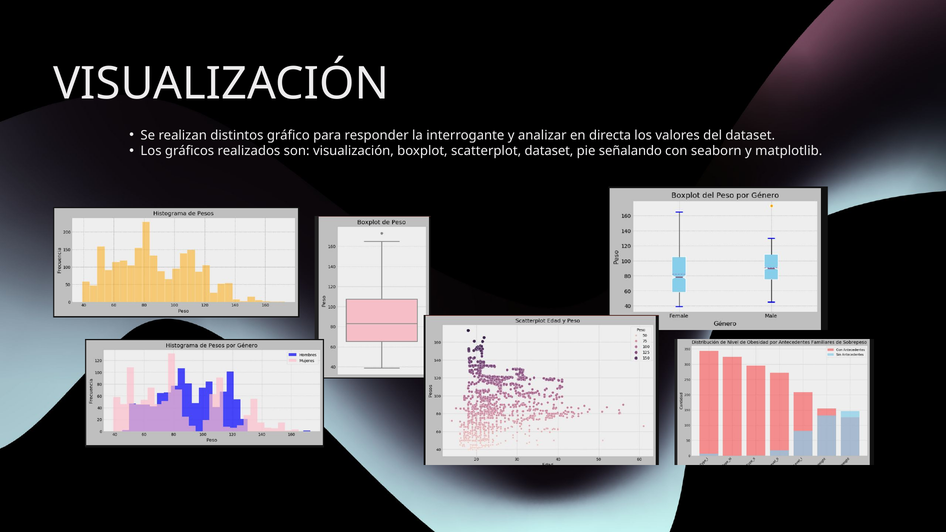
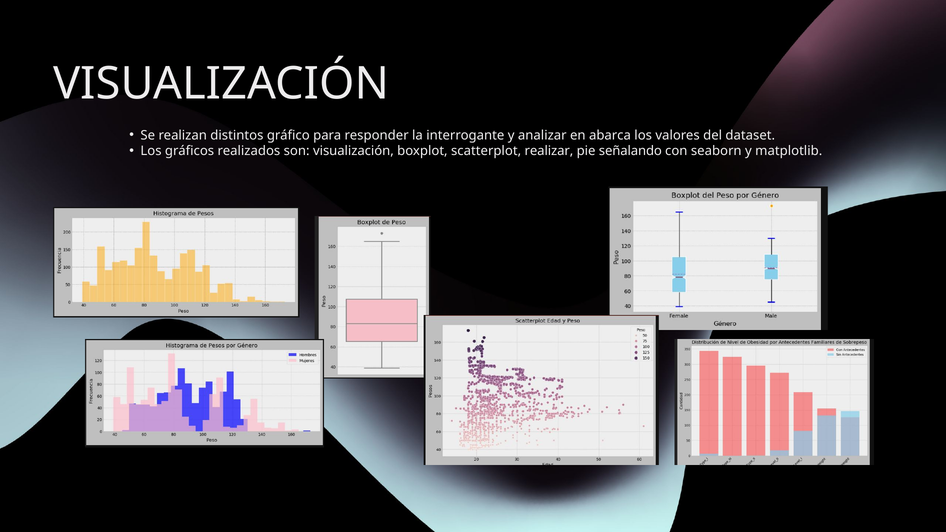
directa: directa -> abarca (610, 135)
scatterplot dataset: dataset -> realizar (549, 151)
